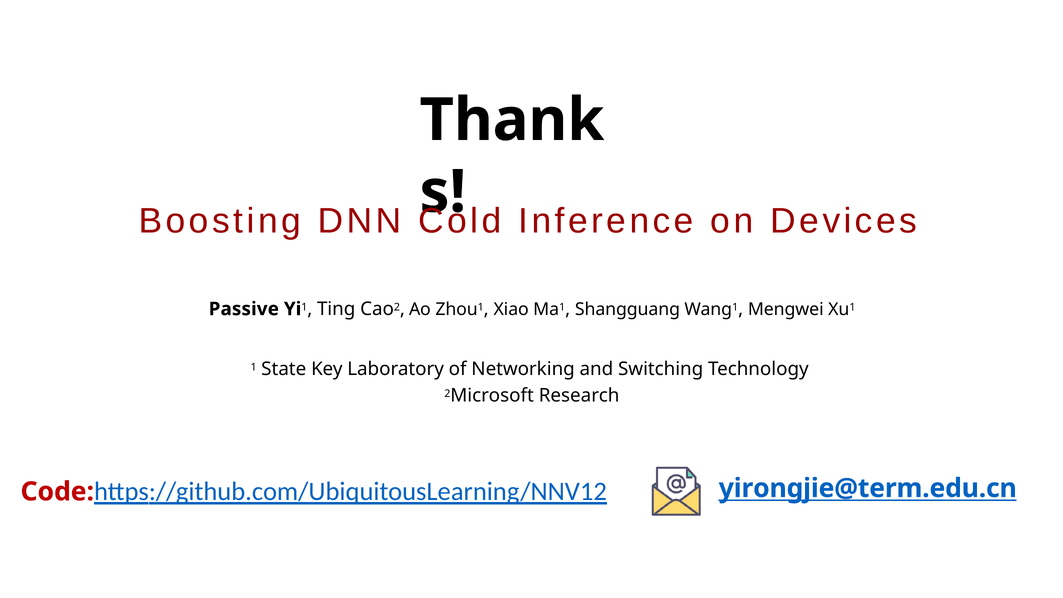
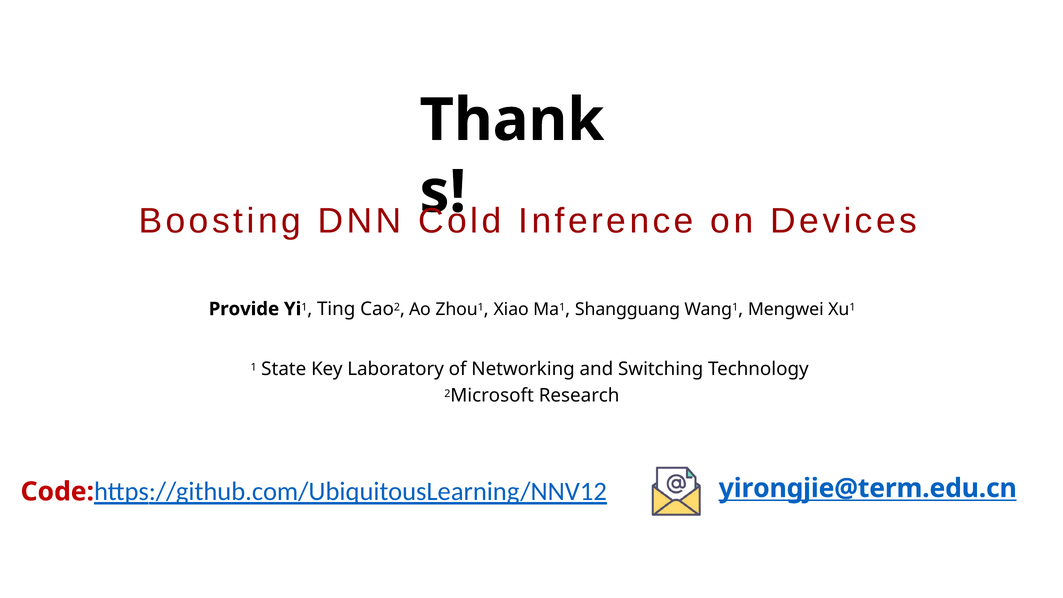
Passive: Passive -> Provide (244, 309)
